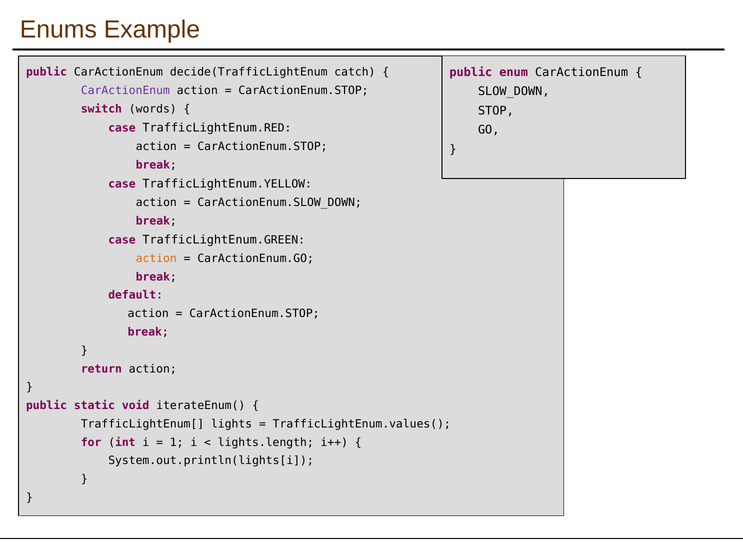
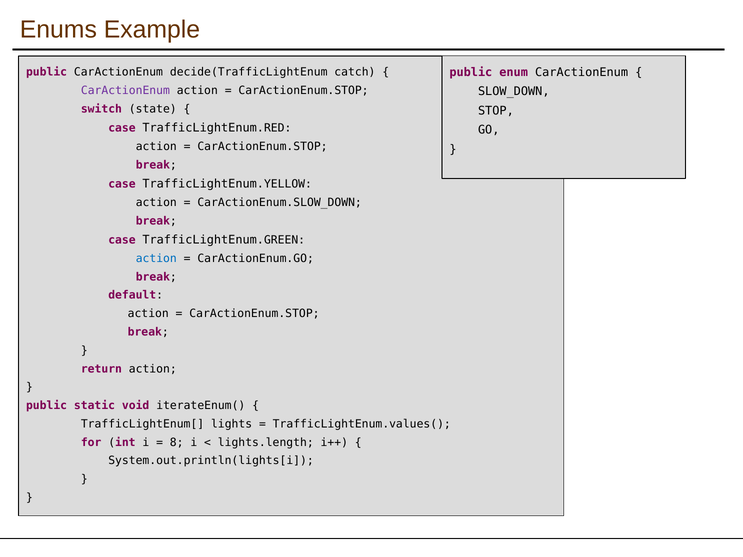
words: words -> state (153, 109)
action colour: orange -> blue (156, 259)
1: 1 -> 8 (177, 443)
